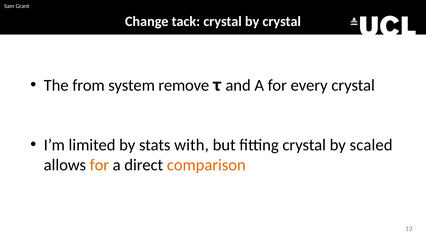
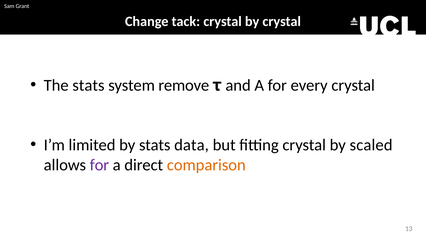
The from: from -> stats (88, 85)
with: with -> data (192, 145)
for colour: orange -> purple (99, 165)
